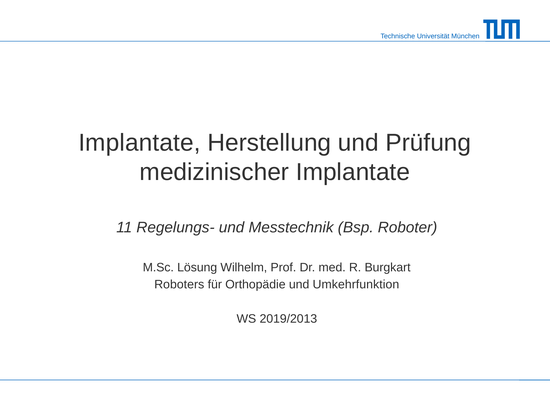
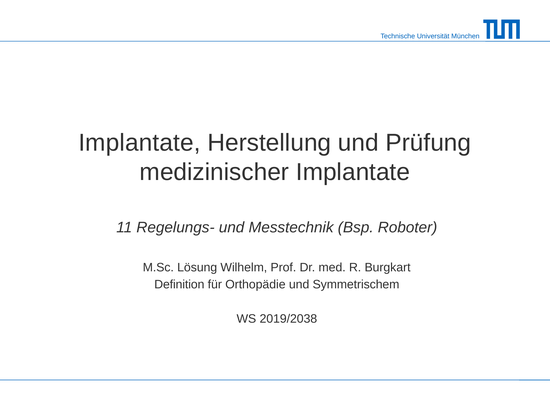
Roboters: Roboters -> Definition (179, 285)
Umkehrfunktion: Umkehrfunktion -> Symmetrischem (356, 285)
2019/2013: 2019/2013 -> 2019/2038 (288, 319)
